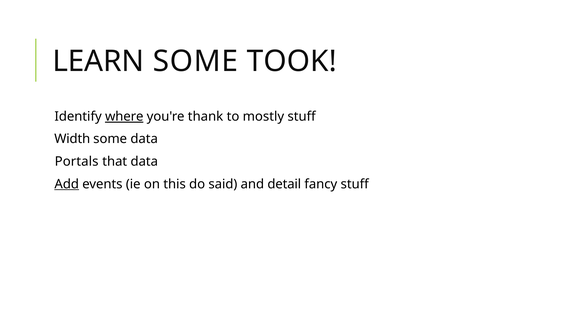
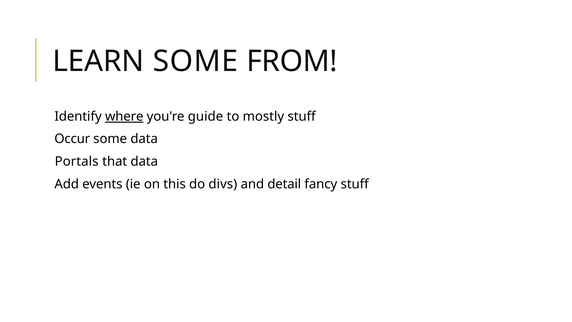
TOOK: TOOK -> FROM (292, 61)
thank: thank -> guide (206, 116)
Width: Width -> Occur (72, 139)
Add underline: present -> none (67, 184)
said: said -> divs (223, 184)
